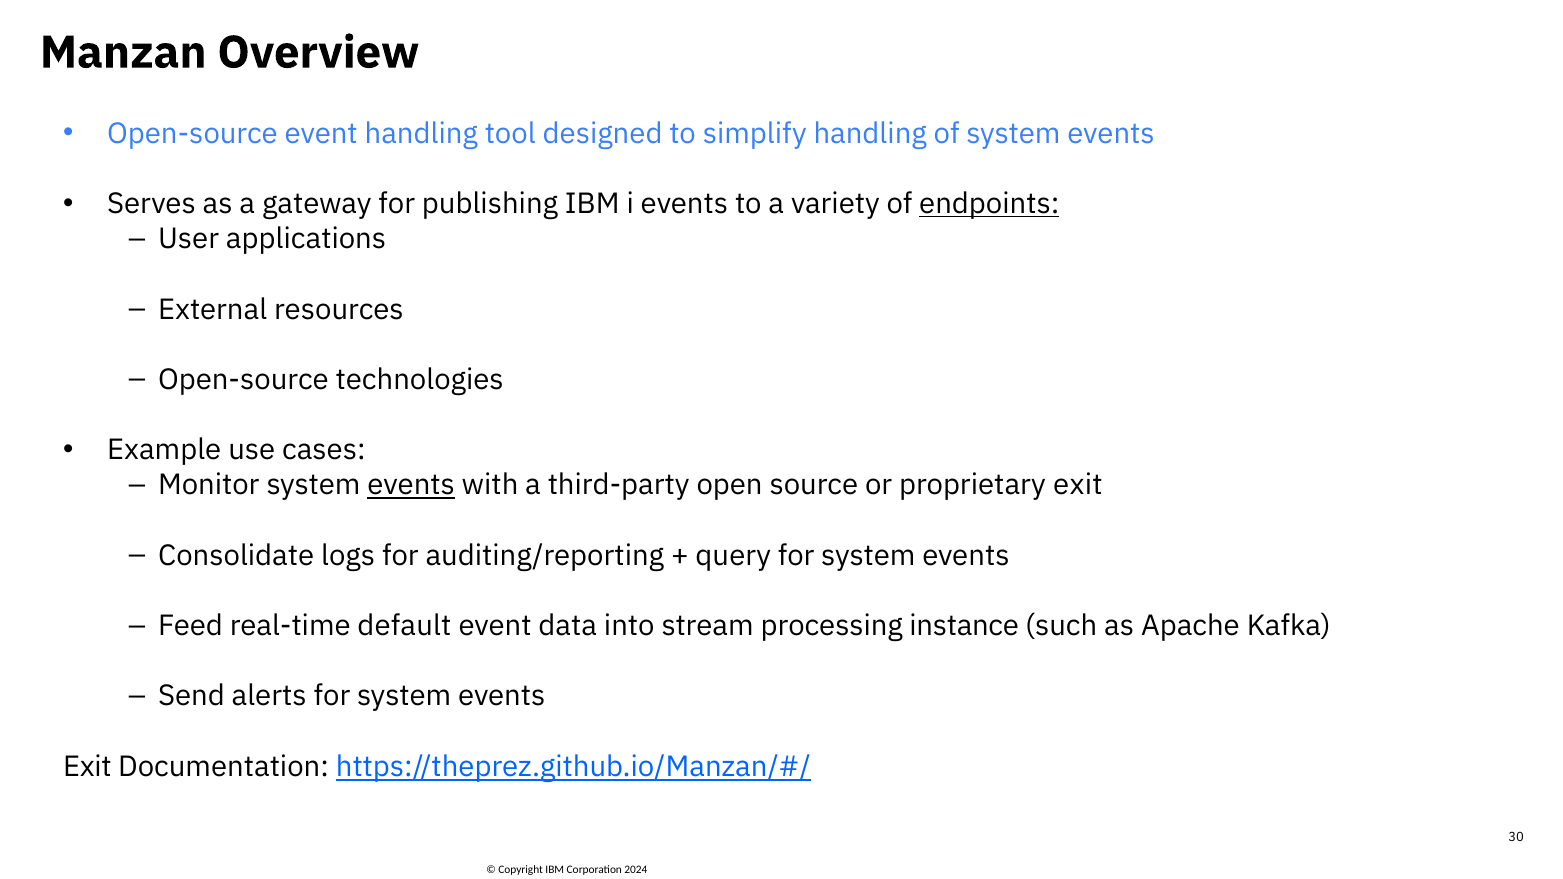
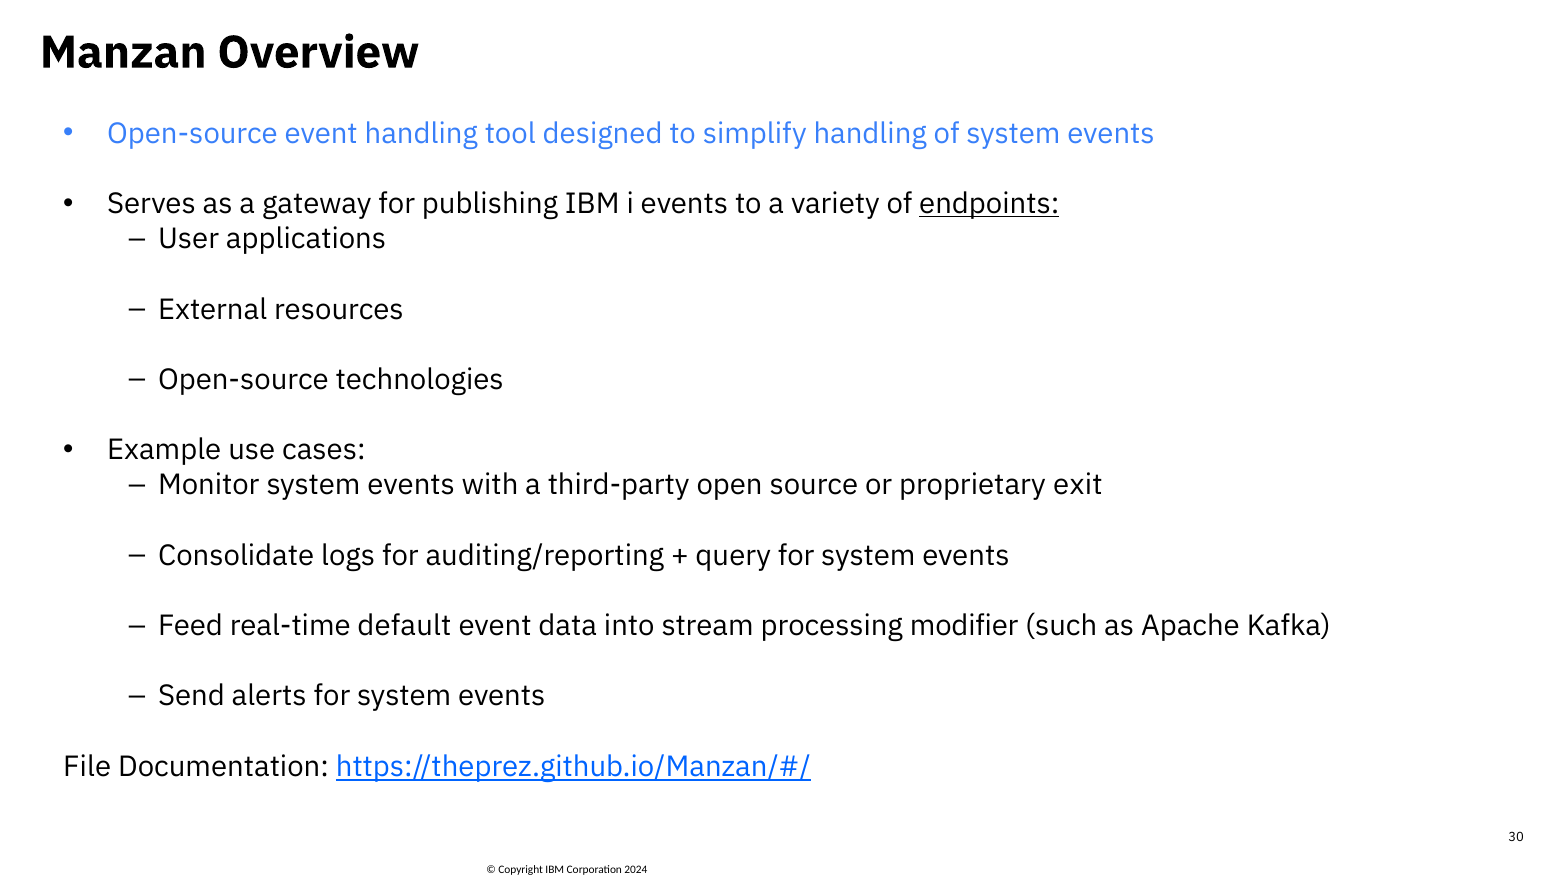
events underline: present -> none (411, 485)
instance: instance -> modifier (964, 626)
Exit: Exit -> File (87, 767)
